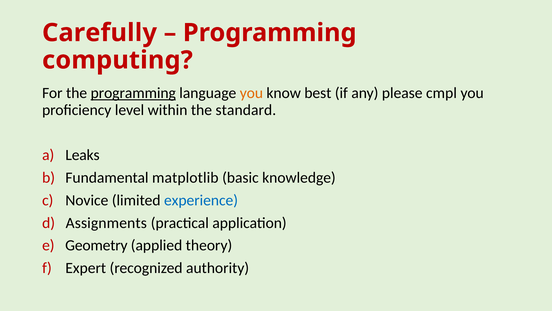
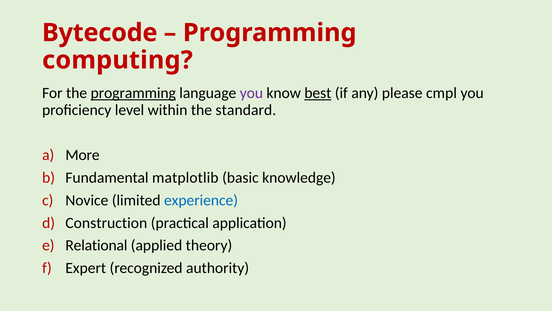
Carefully: Carefully -> Bytecode (100, 33)
you colour: orange -> purple (251, 93)
best underline: none -> present (318, 93)
Leaks: Leaks -> More (82, 155)
Assignments: Assignments -> Construction (106, 223)
Geometry: Geometry -> Relational (96, 245)
